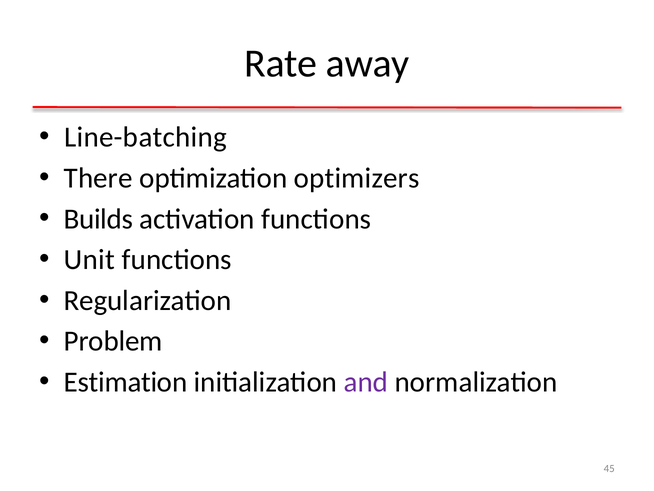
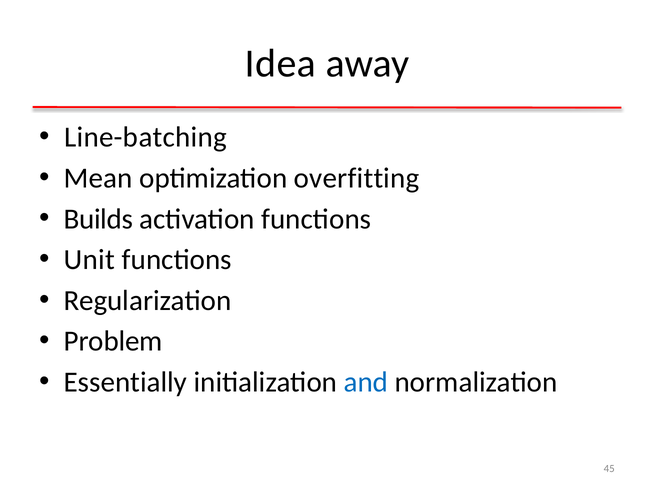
Rate: Rate -> Idea (280, 63)
There: There -> Mean (98, 178)
optimizers: optimizers -> overfitting (357, 178)
Estimation: Estimation -> Essentially (125, 382)
and colour: purple -> blue (366, 382)
